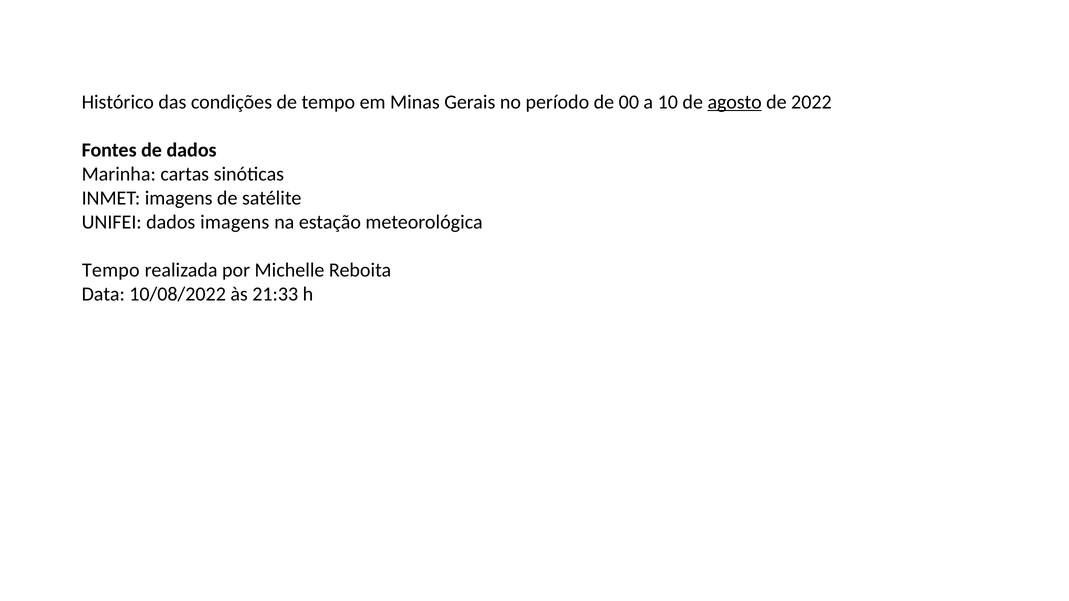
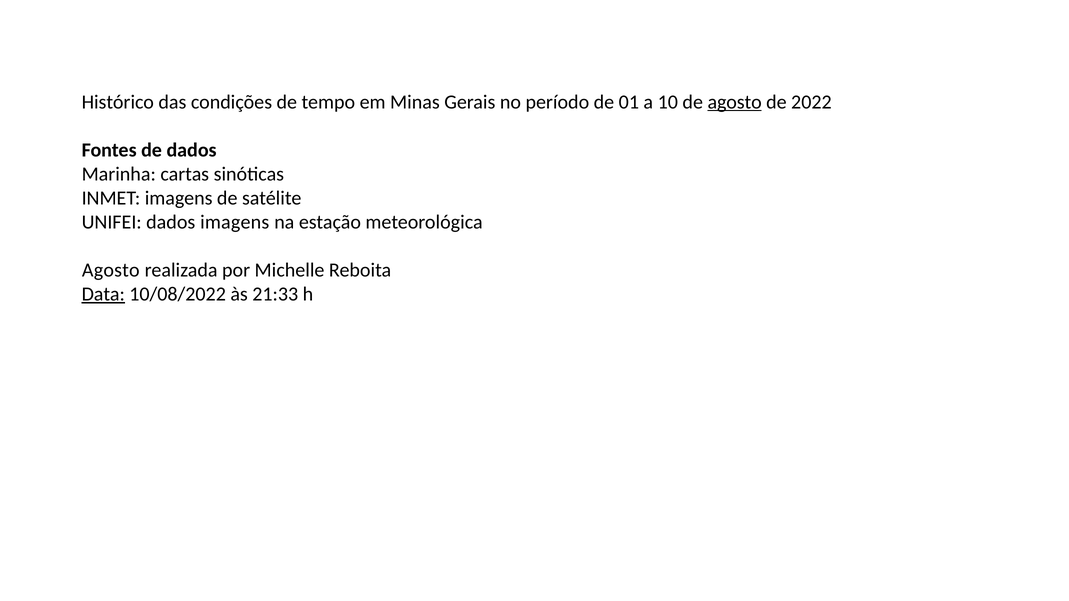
00: 00 -> 01 (629, 102)
Tempo: Tempo -> Agosto (111, 270)
Data underline: none -> present (103, 294)
